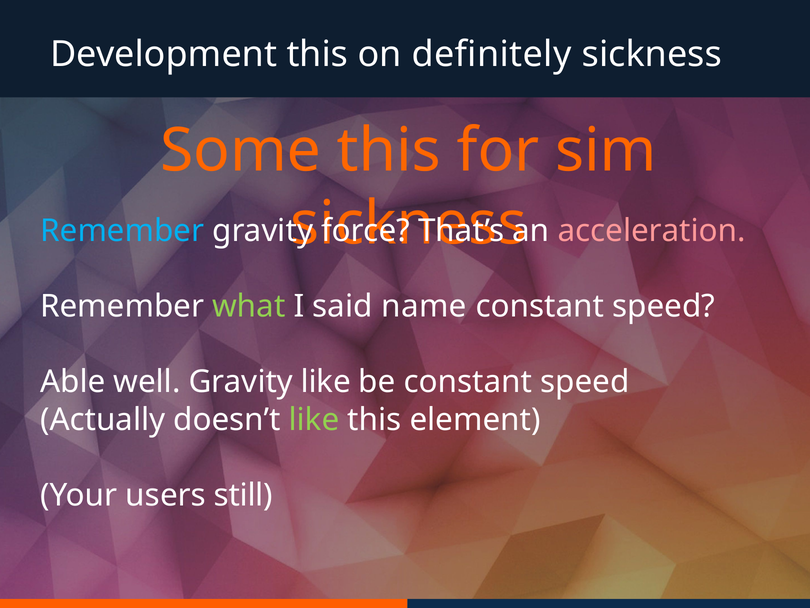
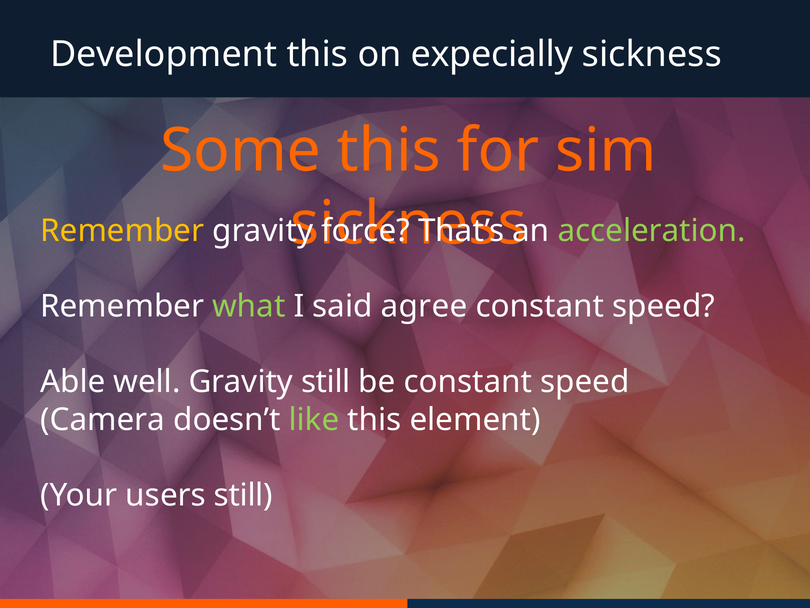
definitely: definitely -> expecially (492, 54)
Remember colour: light blue -> yellow (122, 230)
acceleration colour: pink -> light green (652, 230)
name: name -> agree (424, 306)
Gravity like: like -> still (326, 382)
Actually: Actually -> Camera (103, 420)
